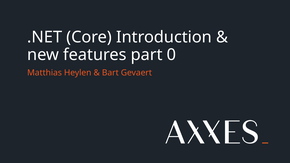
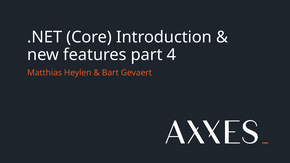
0: 0 -> 4 (171, 55)
